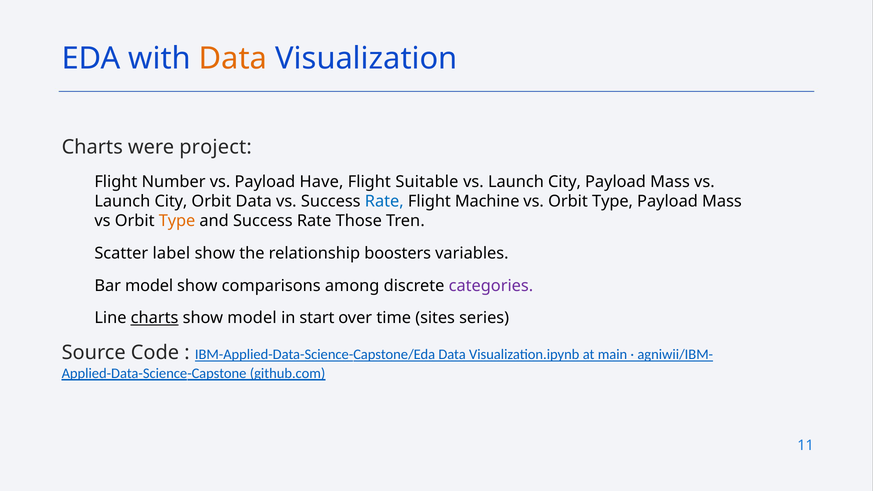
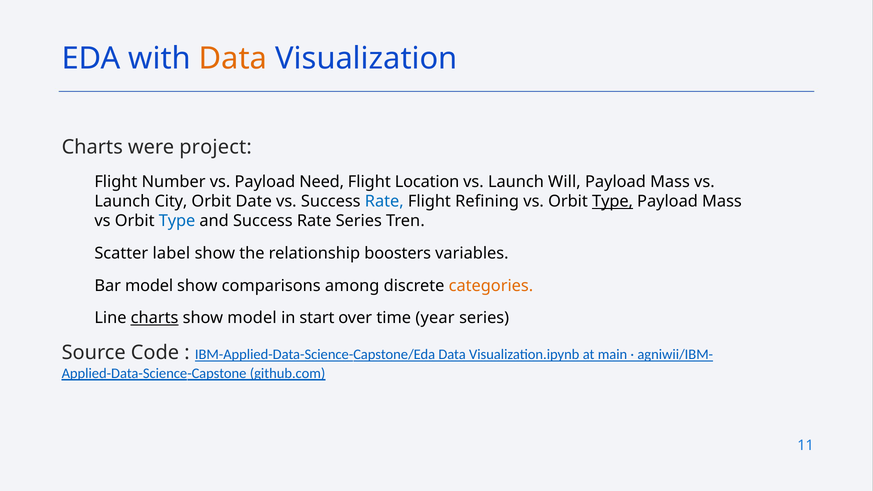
Have: Have -> Need (322, 182)
Suitable: Suitable -> Location (427, 182)
City: City -> Will (564, 182)
Orbit Data: Data -> Date (254, 201)
Machine: Machine -> Refining (487, 201)
Type underline: none -> present (613, 201)
Type colour: orange -> blue (177, 221)
Rate Those: Those -> Series (359, 221)
categories colour: purple -> orange (491, 286)
sites: sites -> year (435, 318)
